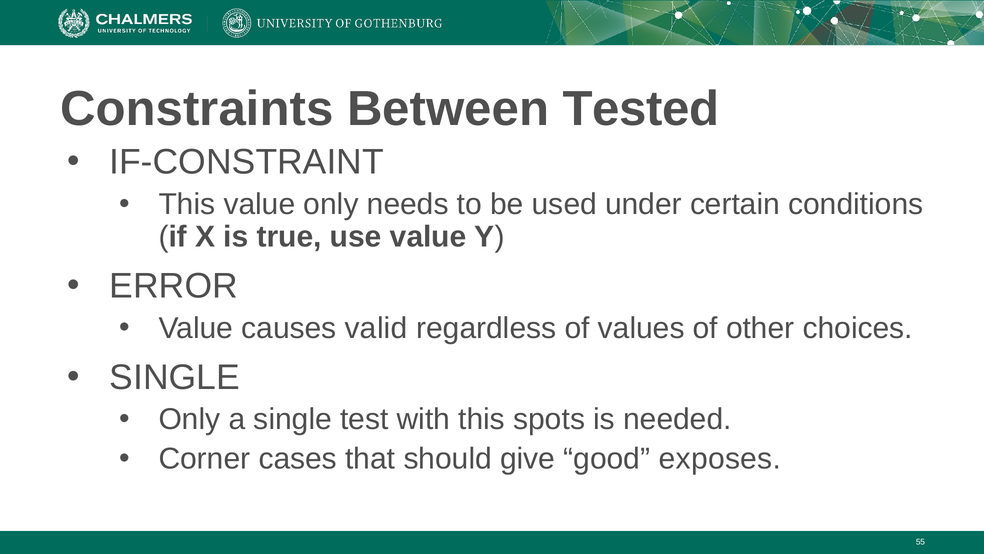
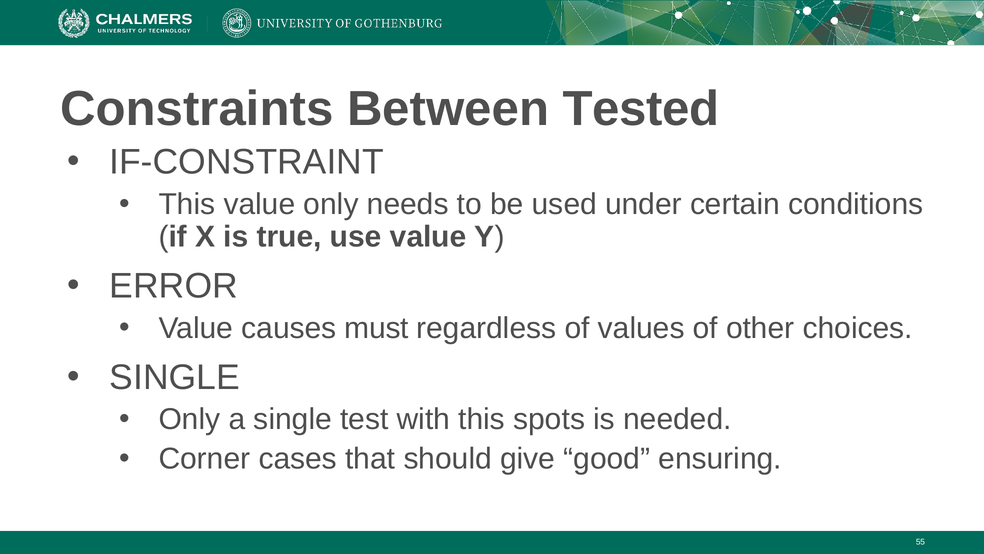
valid: valid -> must (376, 328)
exposes: exposes -> ensuring (720, 458)
